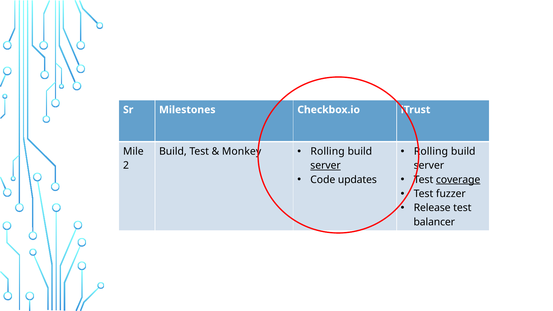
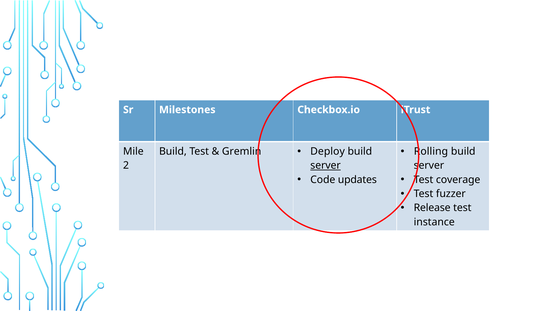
Monkey: Monkey -> Gremlin (242, 151)
Rolling: Rolling -> Deploy (328, 151)
coverage underline: present -> none (458, 180)
balancer: balancer -> instance (434, 222)
